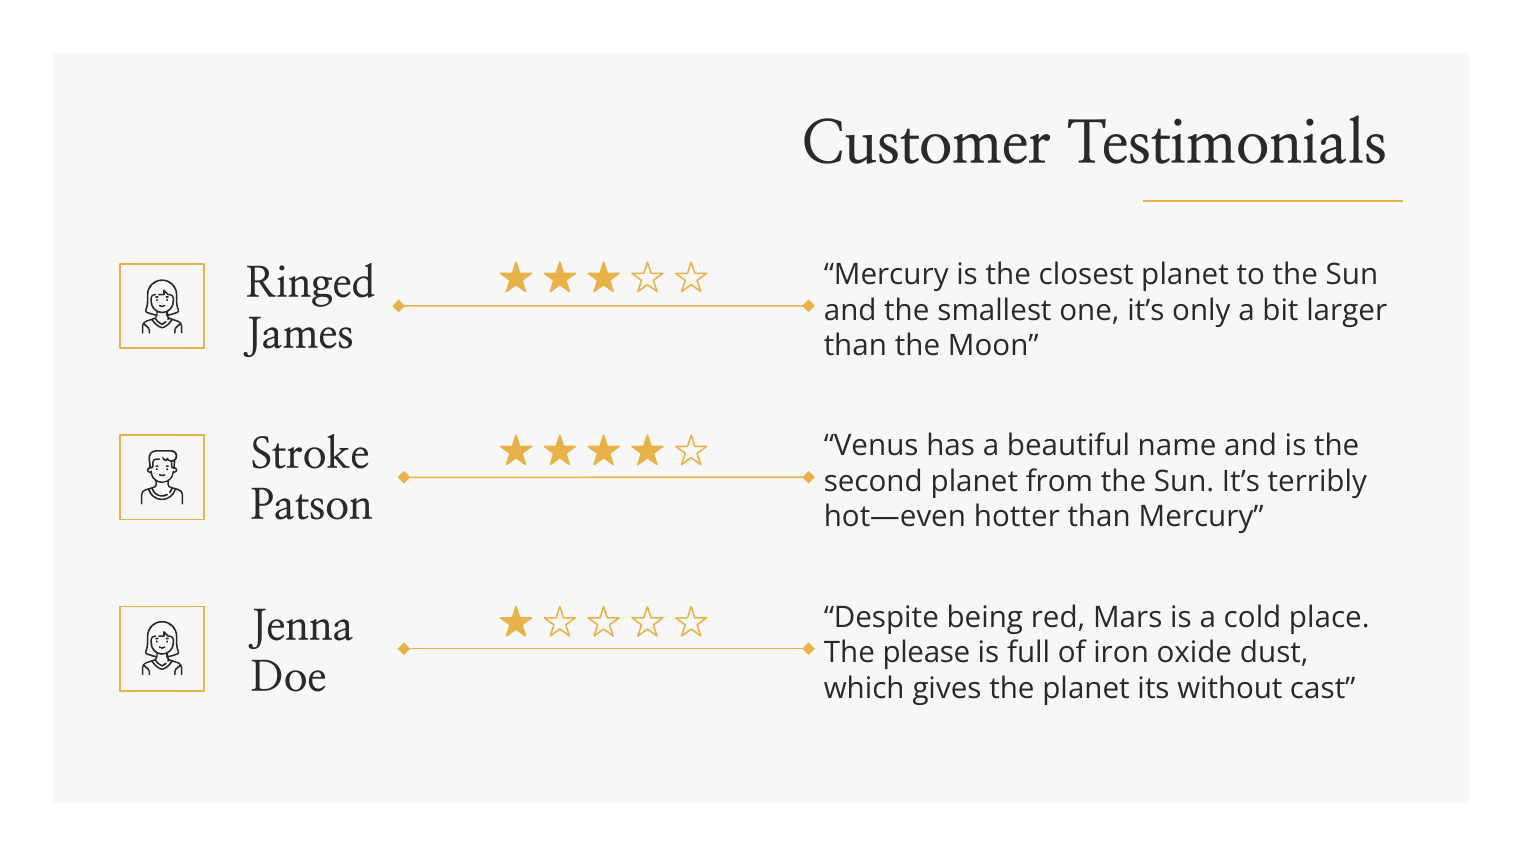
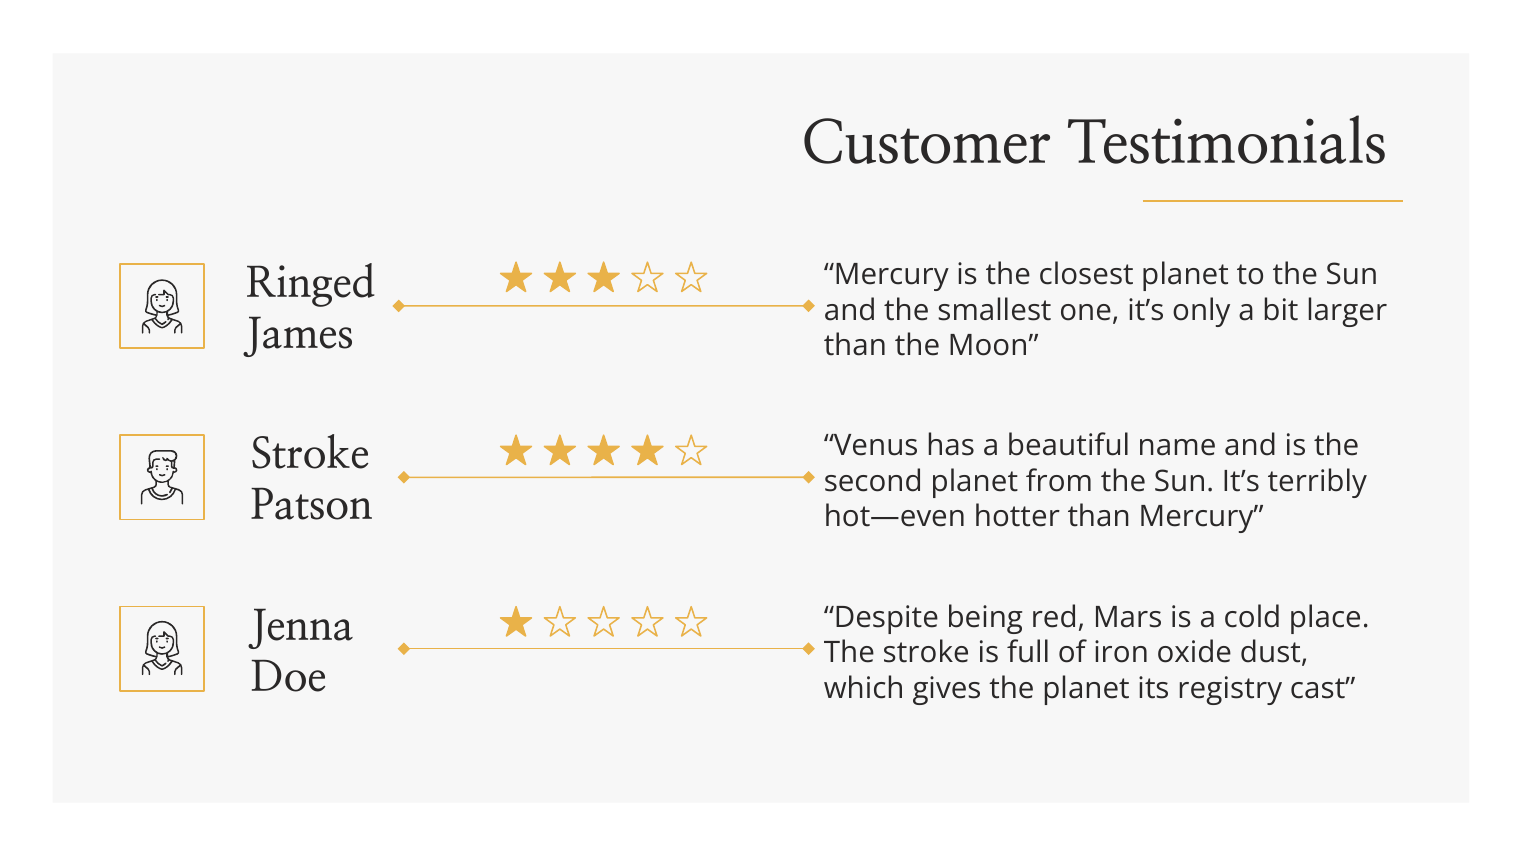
The please: please -> stroke (926, 653)
without: without -> registry (1230, 689)
